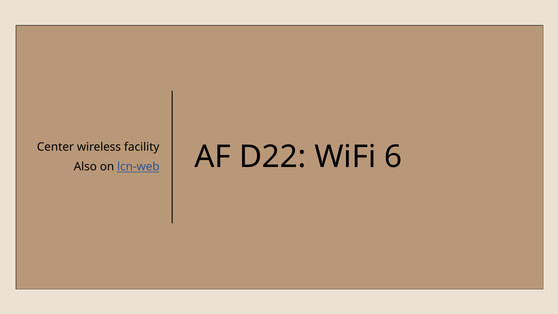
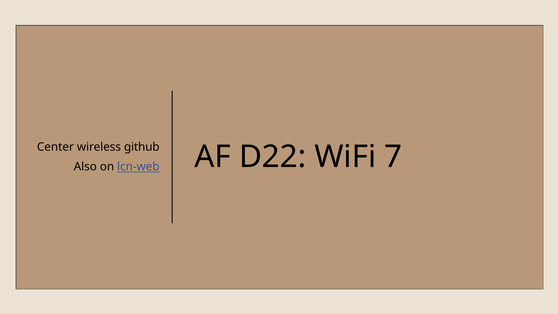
facility: facility -> github (142, 147)
6: 6 -> 7 (393, 157)
